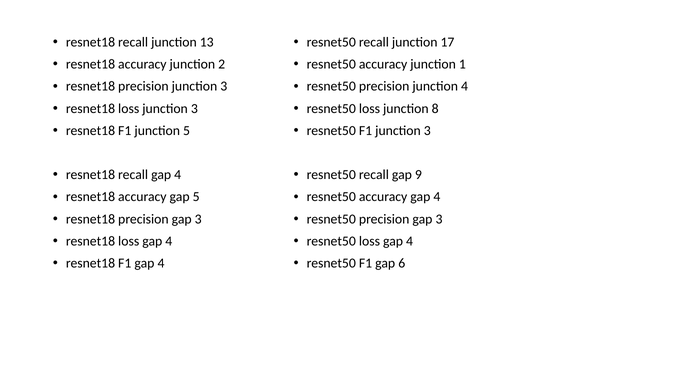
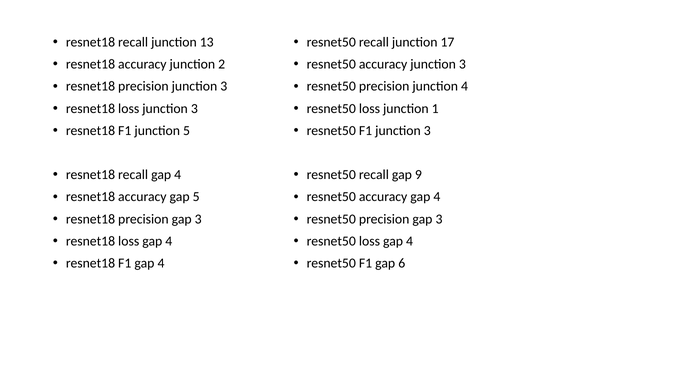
accuracy junction 1: 1 -> 3 (462, 64)
8: 8 -> 1 (435, 108)
